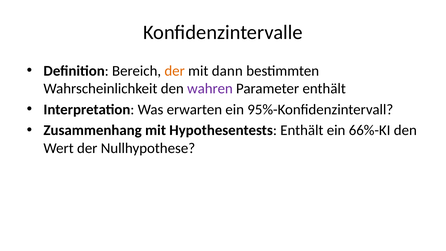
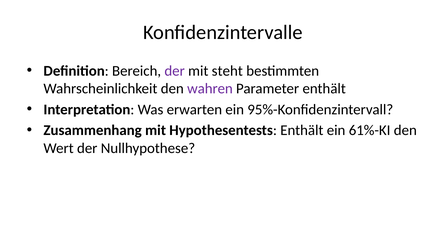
der colour: orange -> purple (175, 71)
dann: dann -> steht (227, 71)
66%-KI: 66%-KI -> 61%-KI (370, 130)
